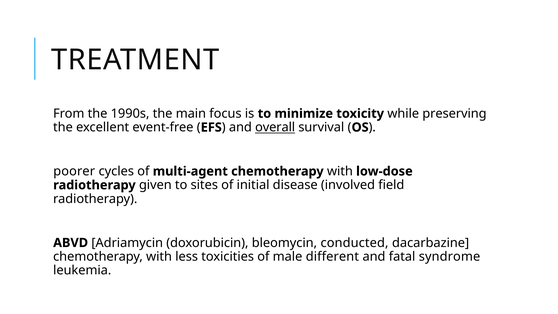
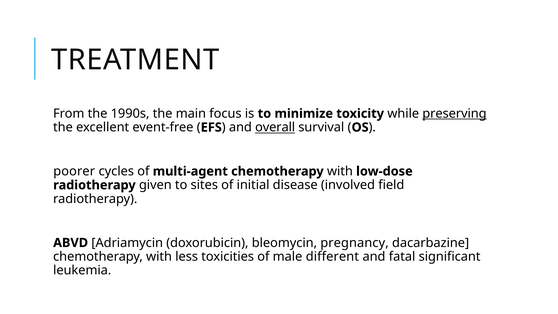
preserving underline: none -> present (454, 114)
conducted: conducted -> pregnancy (355, 243)
syndrome: syndrome -> significant (450, 257)
